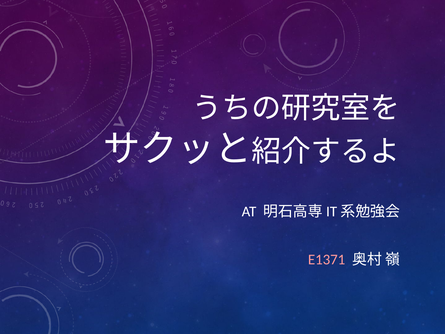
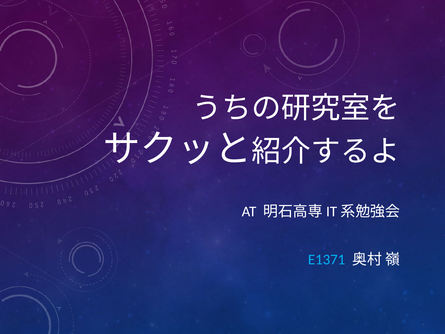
E1371 colour: pink -> light blue (327, 259)
